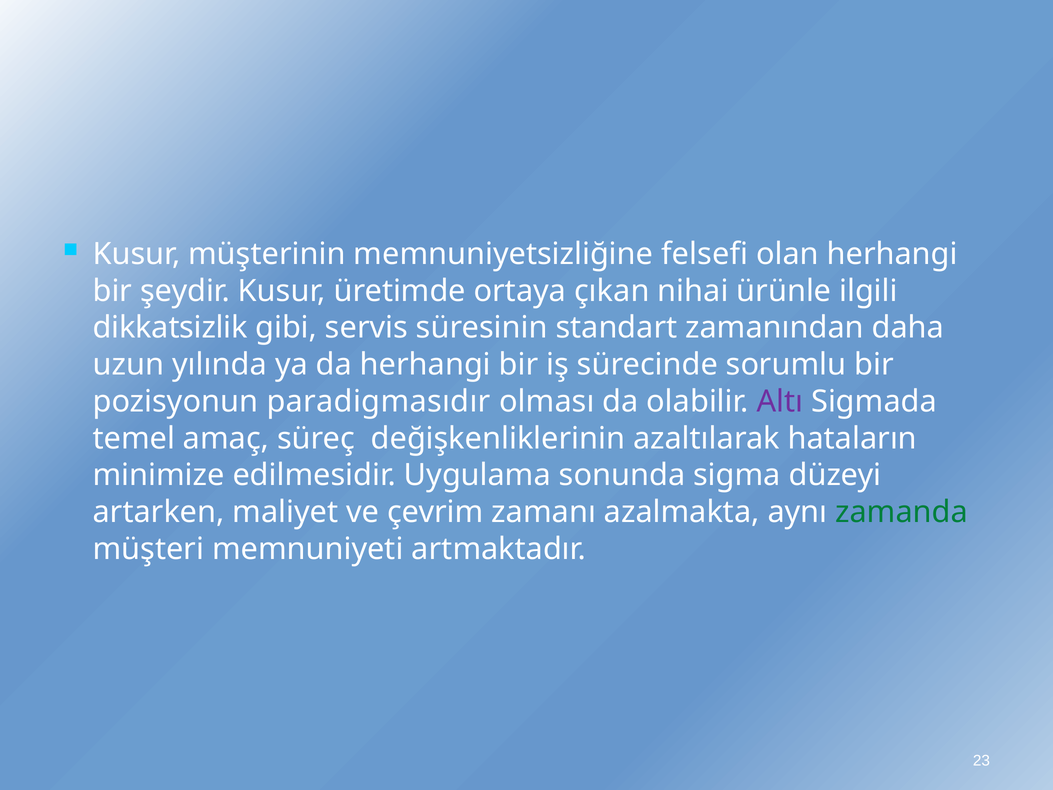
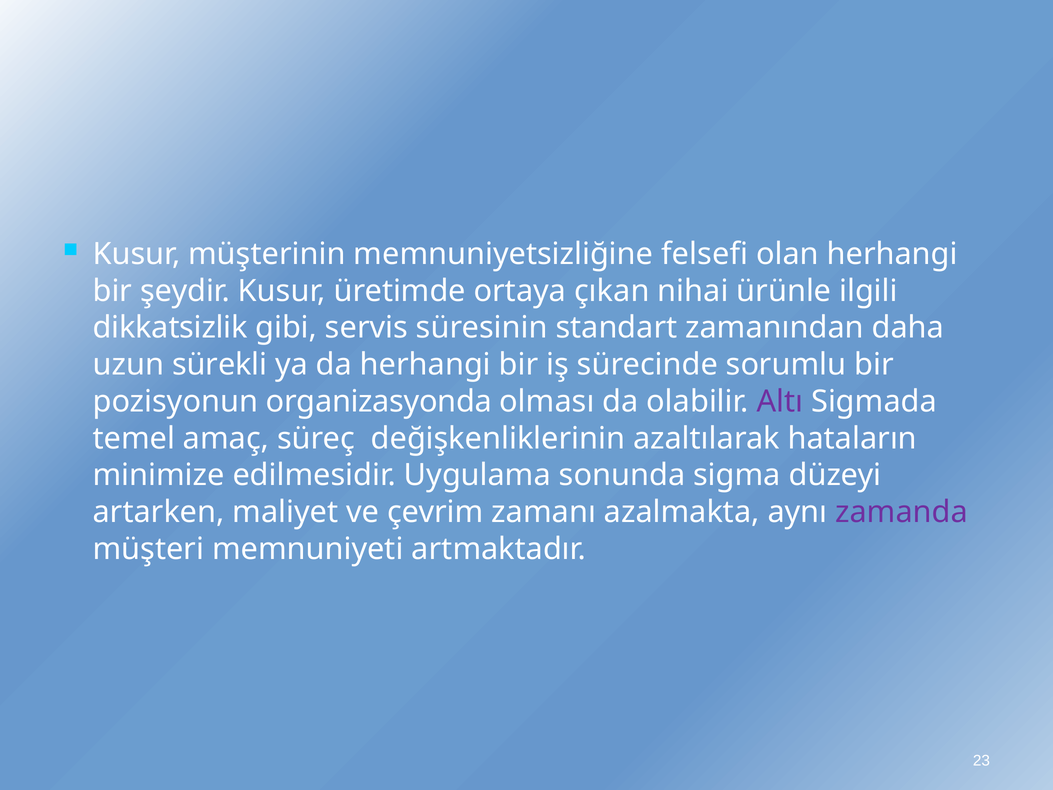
yılında: yılında -> sürekli (220, 365)
paradigmasıdır: paradigmasıdır -> organizasyonda (379, 401)
zamanda colour: green -> purple (902, 512)
